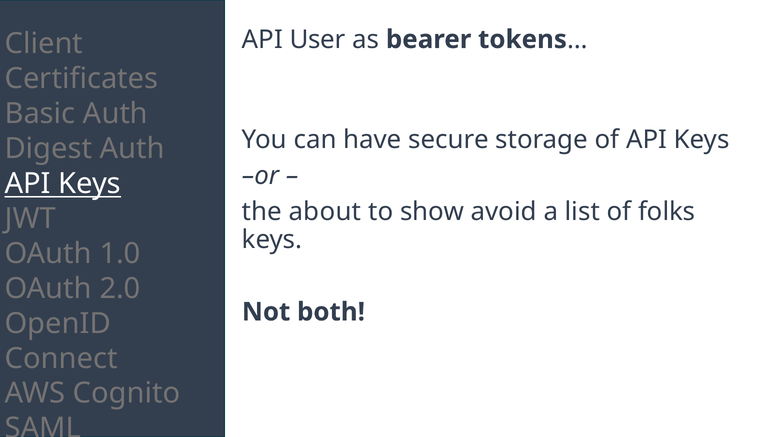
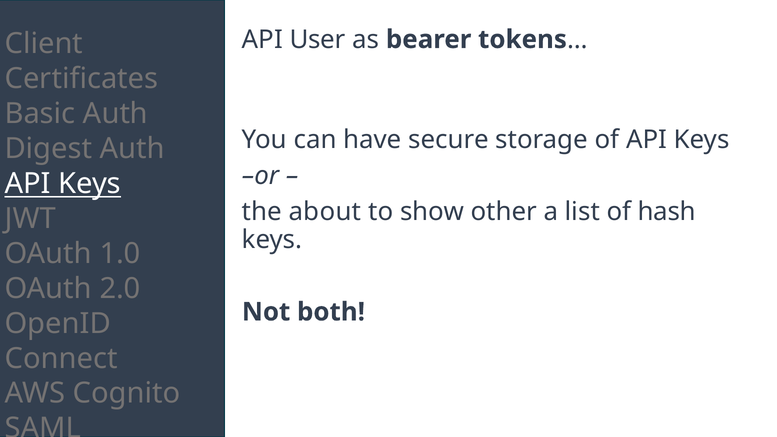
avoid: avoid -> other (504, 212)
folks: folks -> hash (667, 212)
